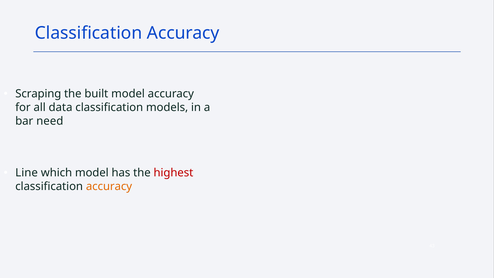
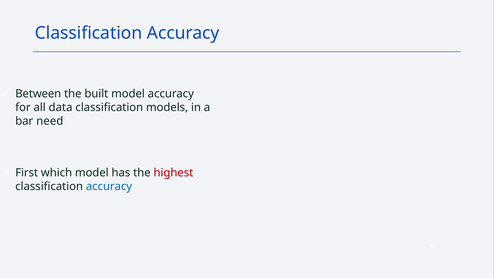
Scraping: Scraping -> Between (38, 94)
Line: Line -> First (27, 173)
accuracy colour: orange -> blue (109, 186)
